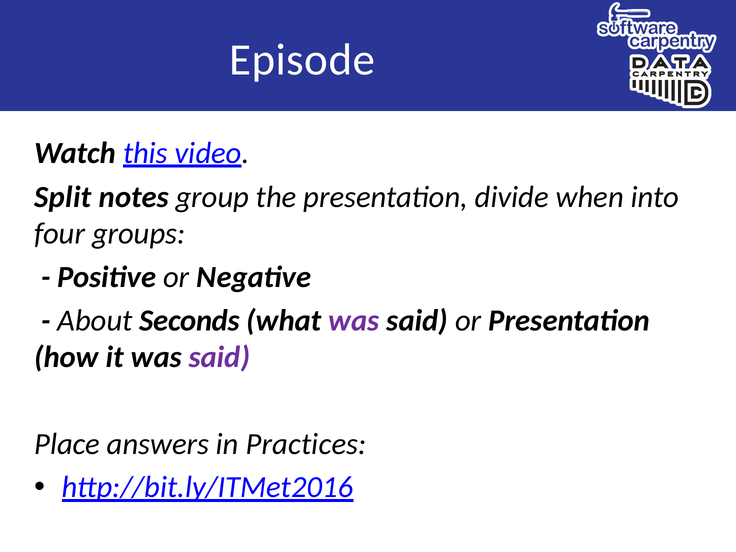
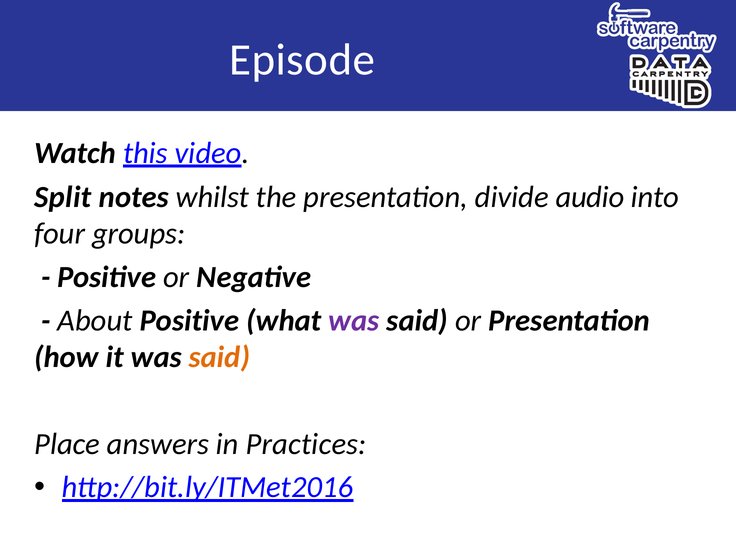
group: group -> whilst (212, 197)
when: when -> audio (590, 197)
About Seconds: Seconds -> Positive (189, 320)
said colour: purple -> orange (219, 357)
